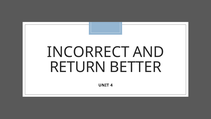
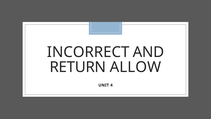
BETTER: BETTER -> ALLOW (135, 67)
